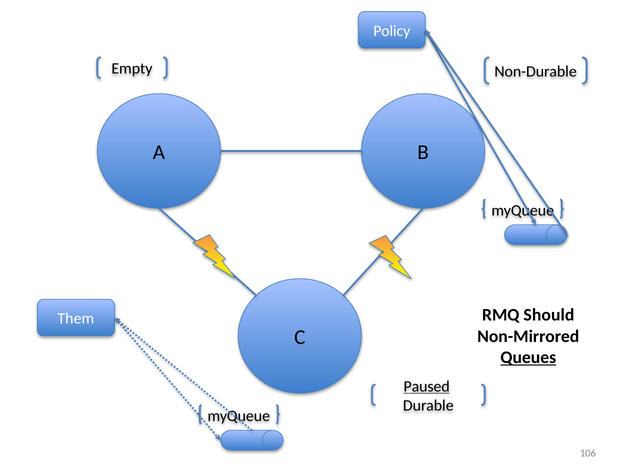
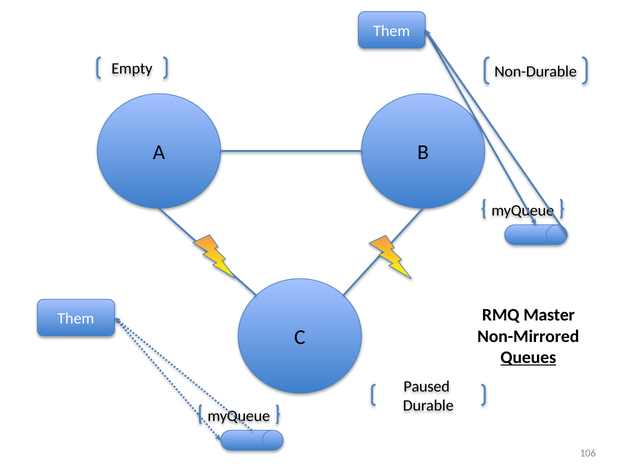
Policy: Policy -> Them (392, 31)
Should: Should -> Master (549, 315)
Paused underline: present -> none (427, 387)
